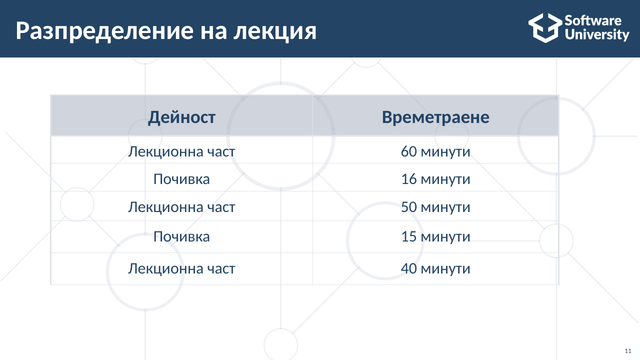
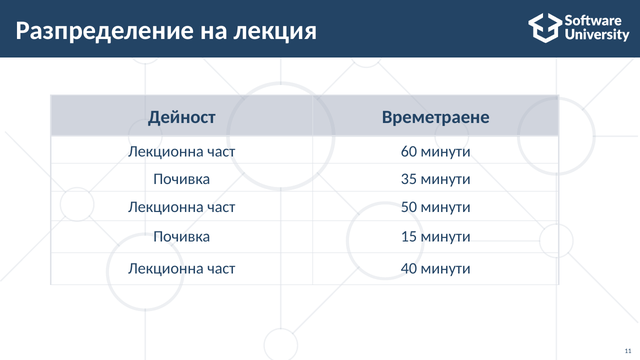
16: 16 -> 35 (409, 179)
